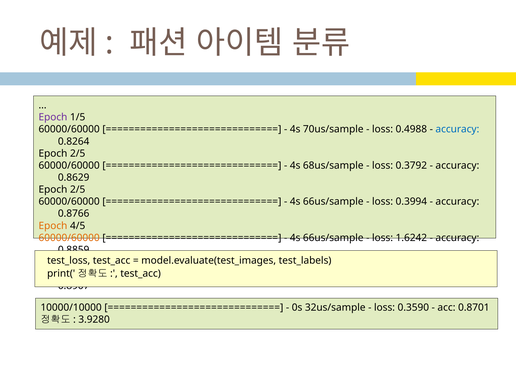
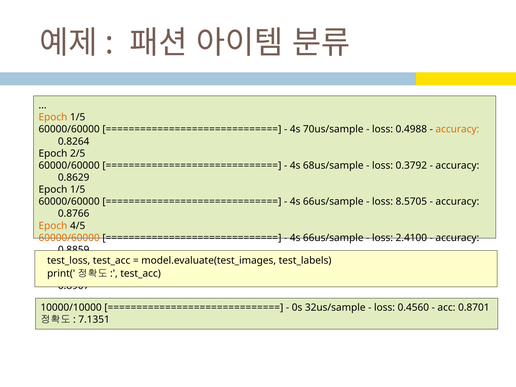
Epoch colour: purple -> orange (53, 117)
accuracy colour: blue -> orange (457, 129)
2/5: 2/5 -> 1/5 (78, 190)
0.3994: 0.3994 -> 8.5705 (411, 202)
1.6242: 1.6242 -> 2.4100 (411, 238)
0.3590: 0.3590 -> 0.4560 (413, 307)
3.9280: 3.9280 -> 7.1351 (94, 319)
